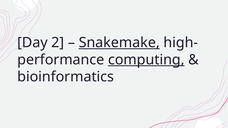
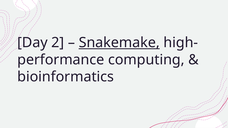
computing underline: present -> none (146, 60)
